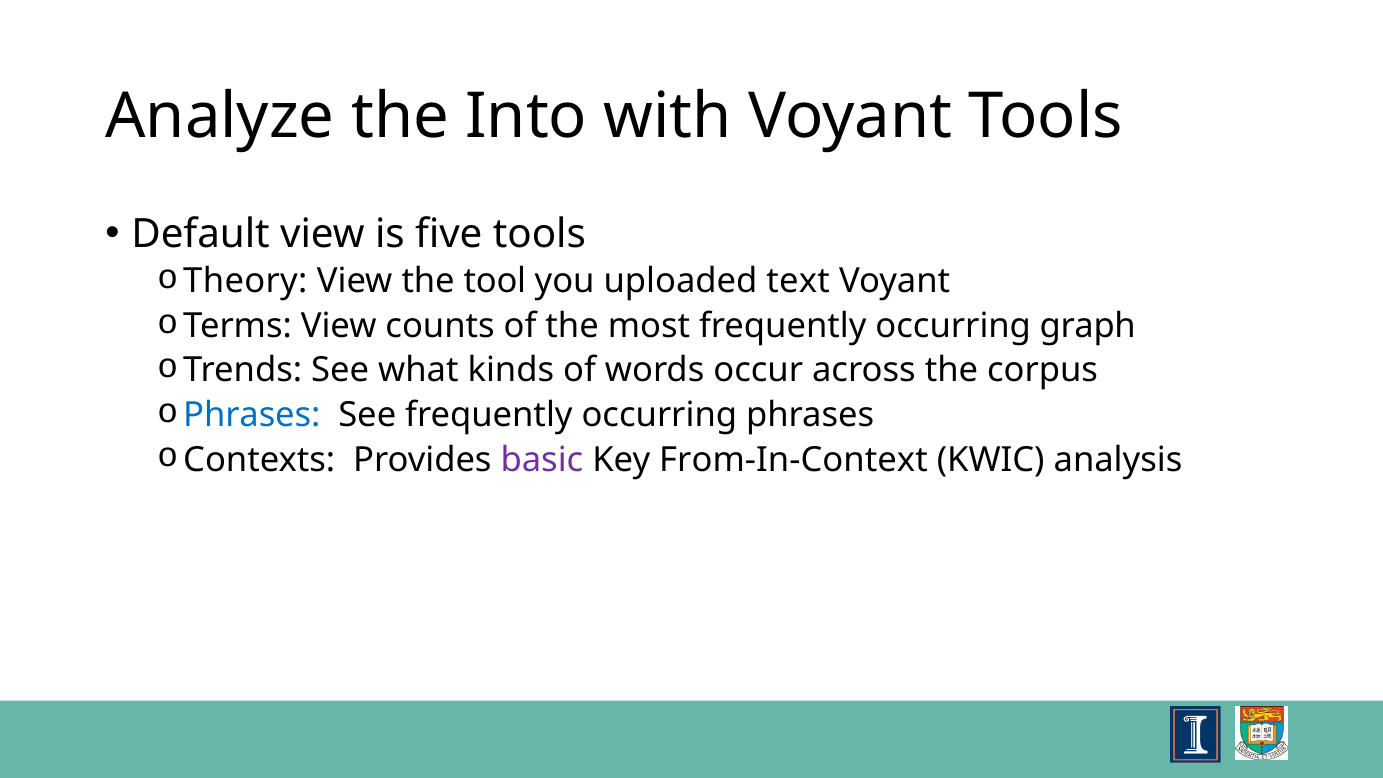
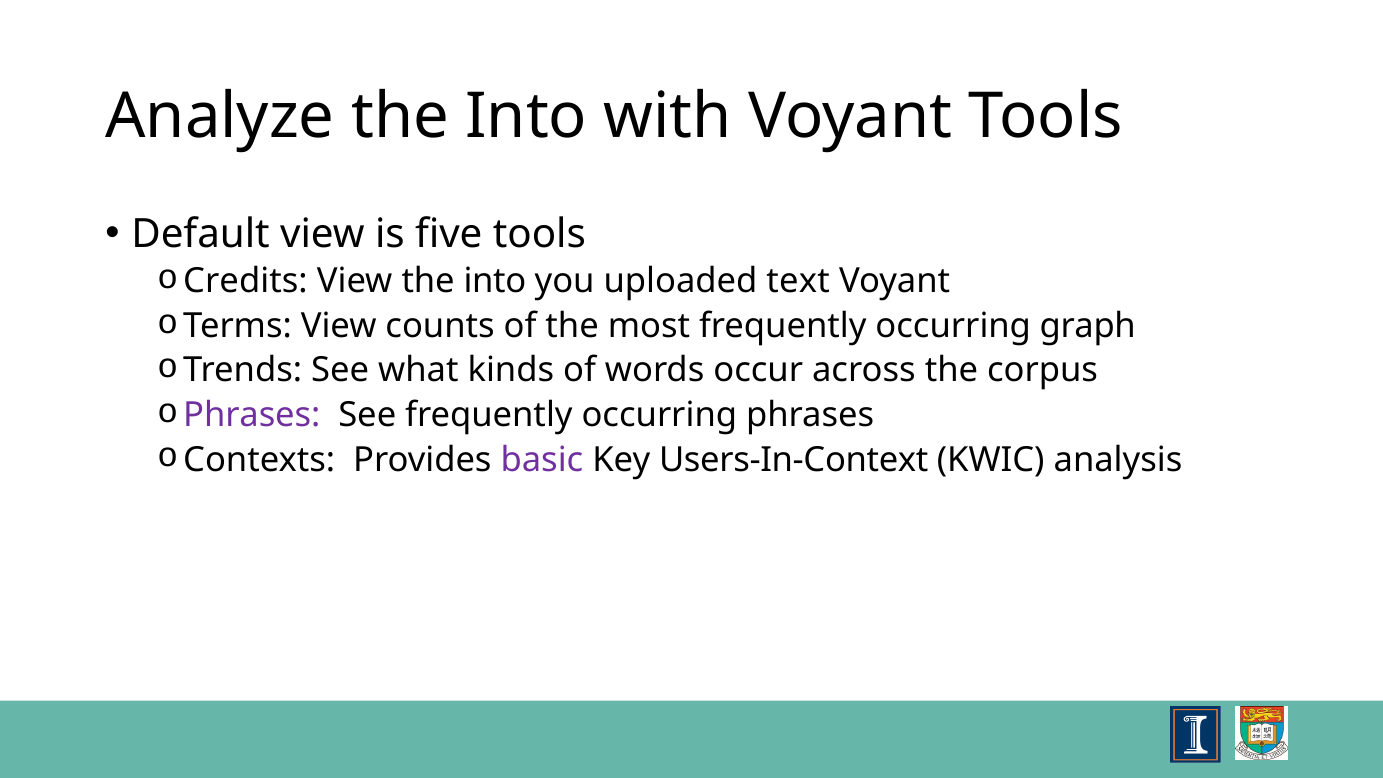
Theory: Theory -> Credits (245, 282)
View the tool: tool -> into (495, 282)
Phrases colour: blue -> purple (252, 415)
From-In-Context: From-In-Context -> Users-In-Context (794, 460)
